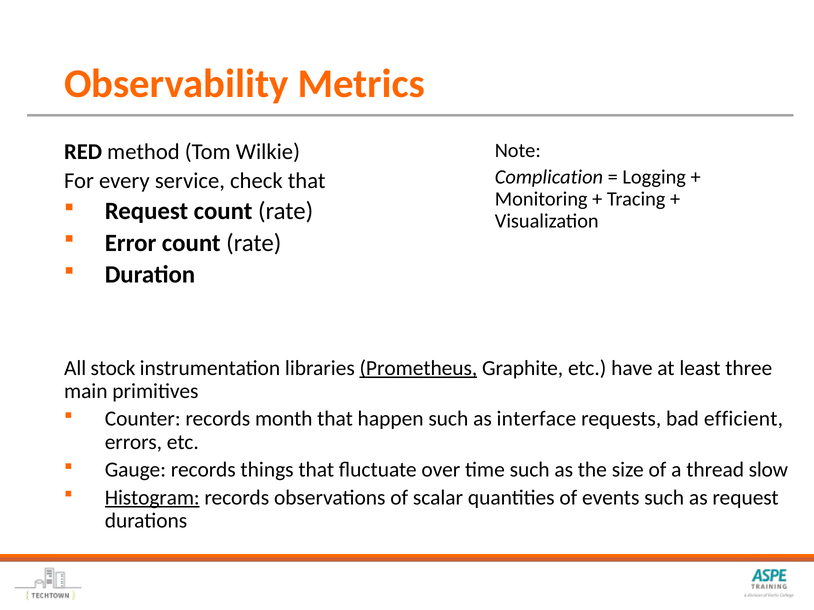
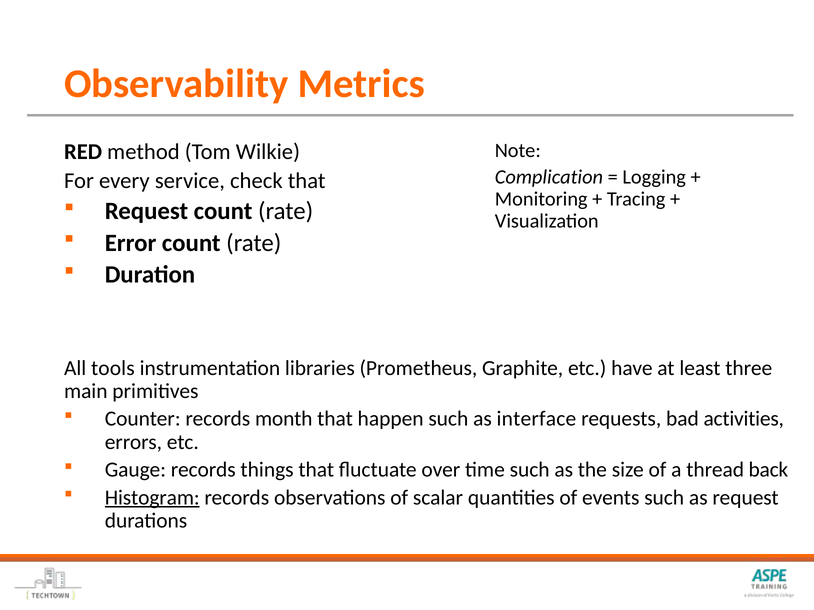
stock: stock -> tools (113, 368)
Prometheus underline: present -> none (418, 368)
efficient: efficient -> activities (744, 419)
slow: slow -> back (768, 470)
